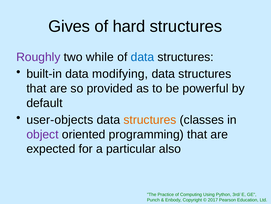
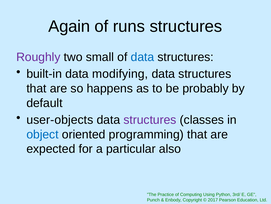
Gives: Gives -> Again (69, 26)
hard: hard -> runs (129, 26)
while: while -> small (100, 57)
provided: provided -> happens (110, 88)
powerful: powerful -> probably (206, 88)
structures colour: orange -> purple (150, 120)
object colour: purple -> blue (42, 134)
